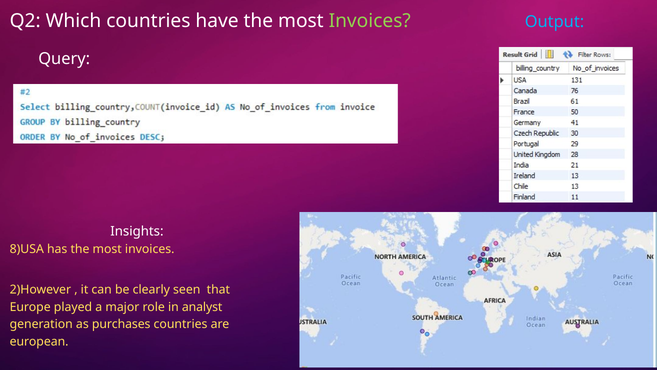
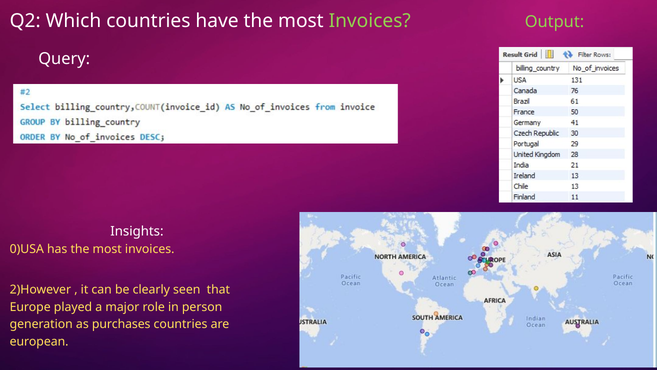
Output colour: light blue -> light green (554, 22)
8)USA: 8)USA -> 0)USA (27, 249)
analyst: analyst -> person (202, 307)
